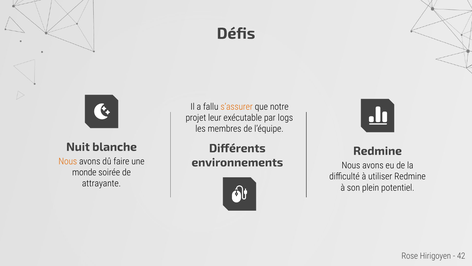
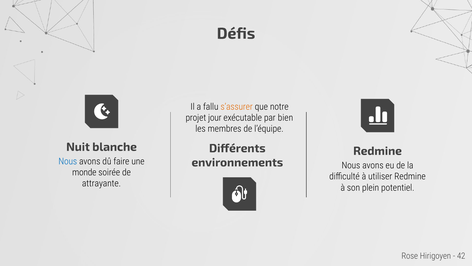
leur: leur -> jour (215, 117)
logs: logs -> bien (285, 117)
Nous colour: orange -> blue (68, 161)
